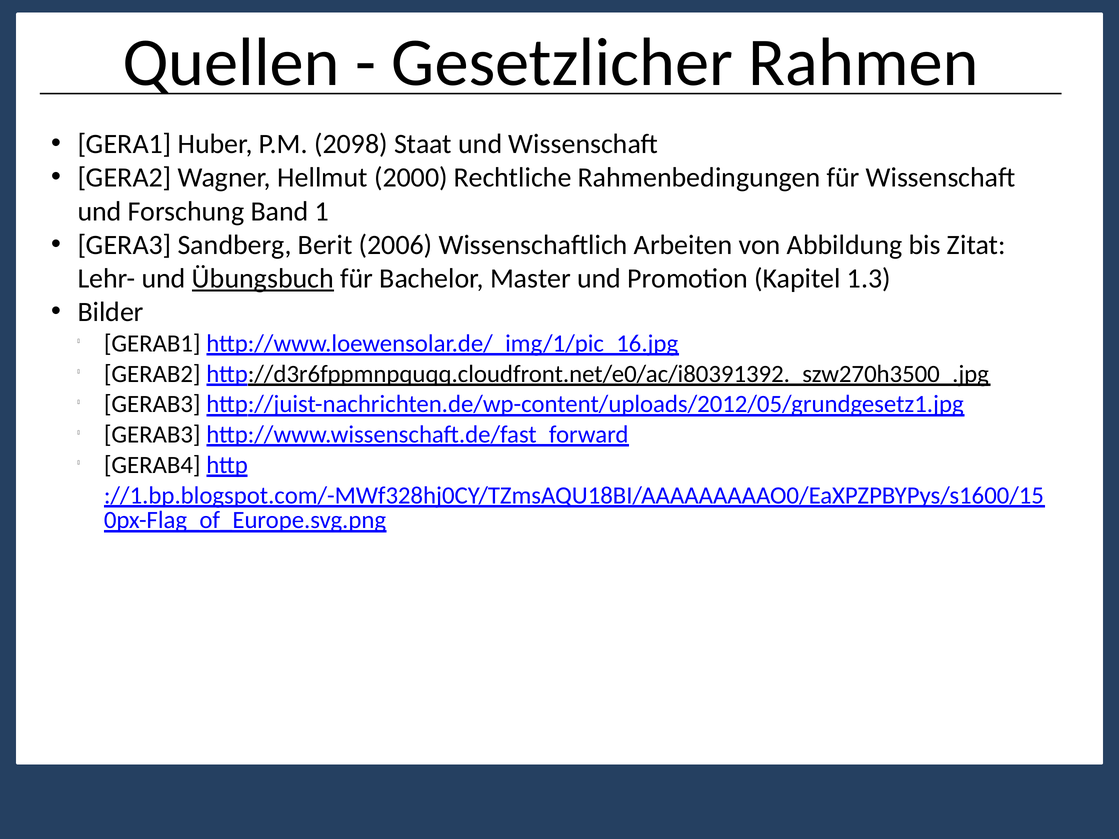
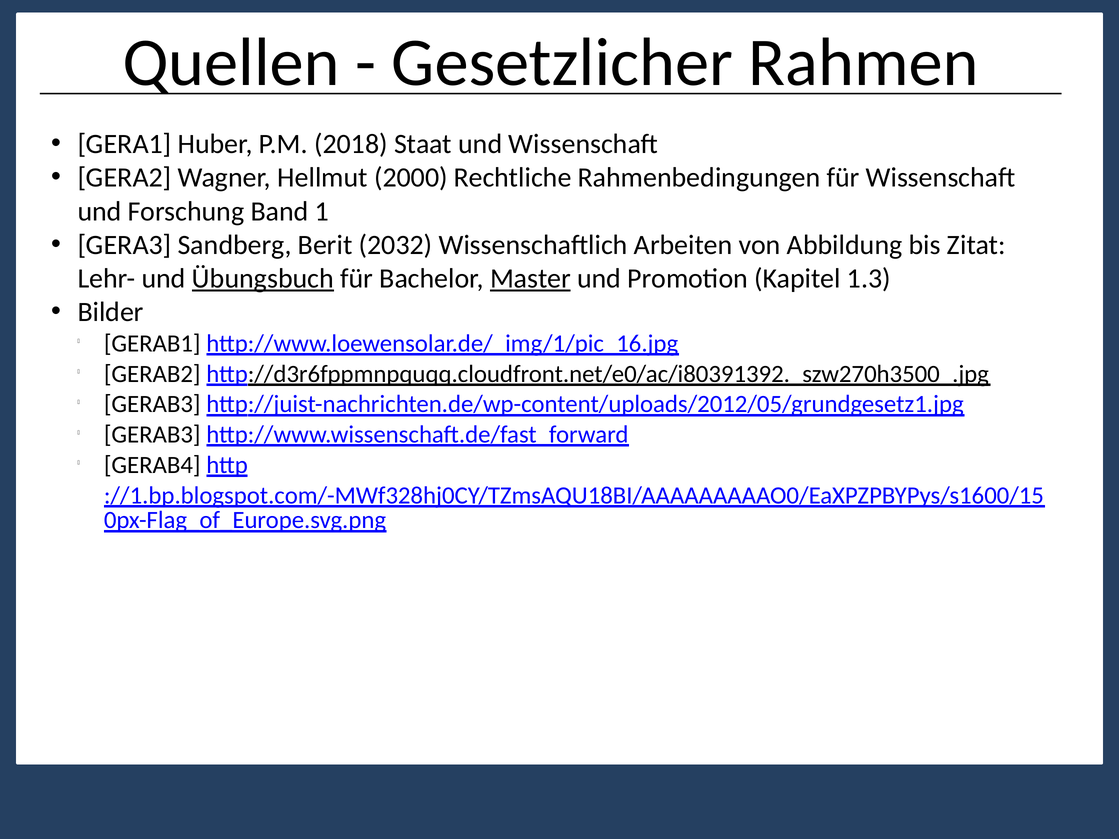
2098: 2098 -> 2018 (351, 144)
2006: 2006 -> 2032 (396, 245)
Master underline: none -> present (530, 278)
